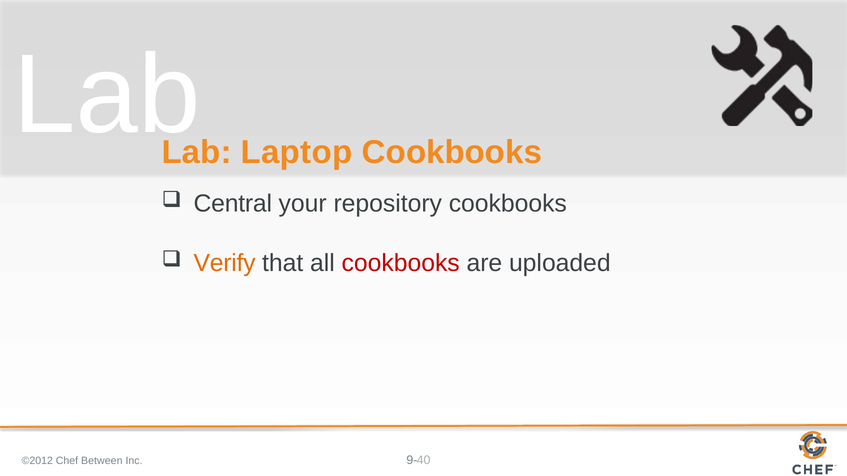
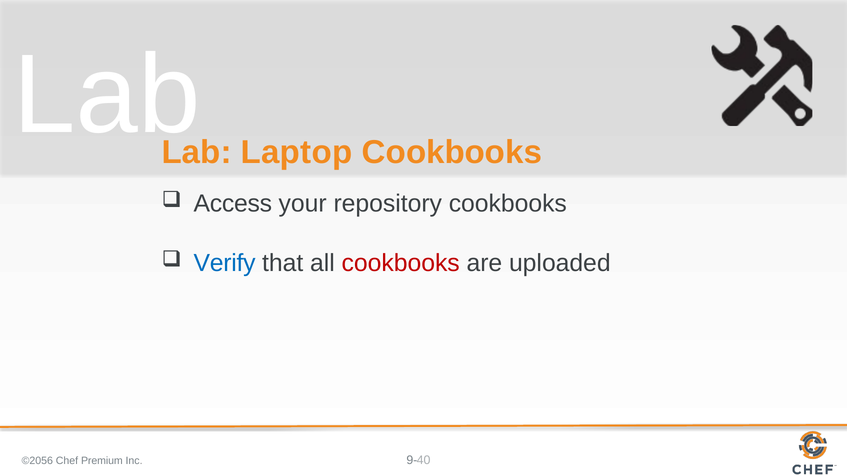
Central: Central -> Access (233, 204)
Verify colour: orange -> blue (225, 263)
©2012: ©2012 -> ©2056 (37, 461)
Between: Between -> Premium (102, 461)
